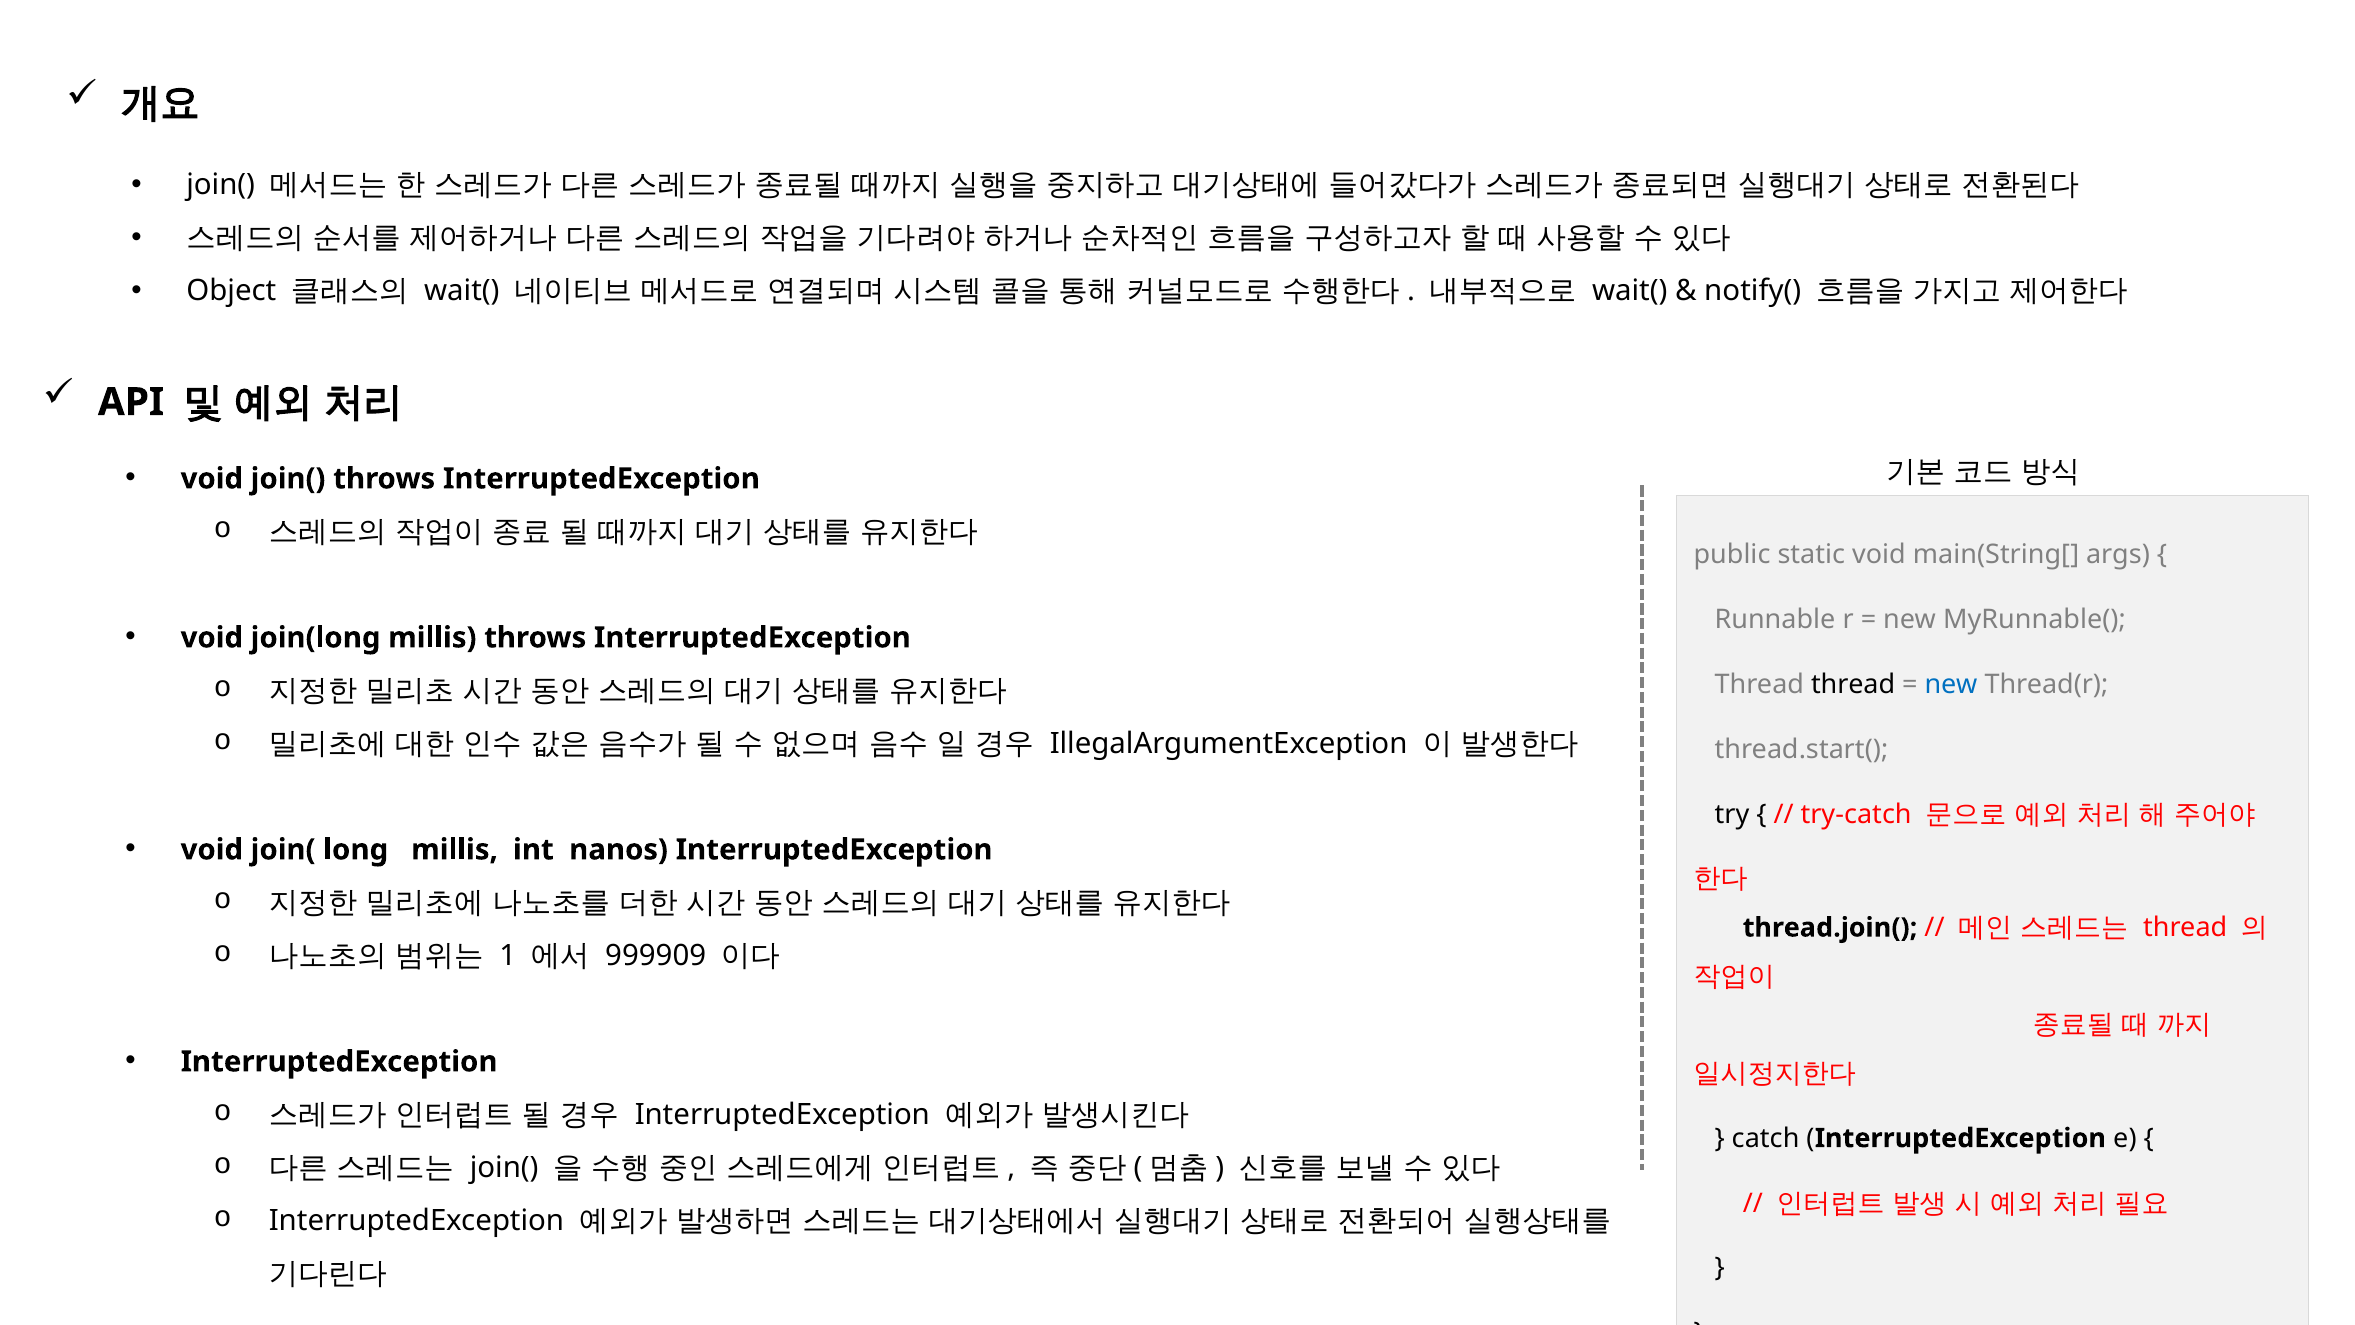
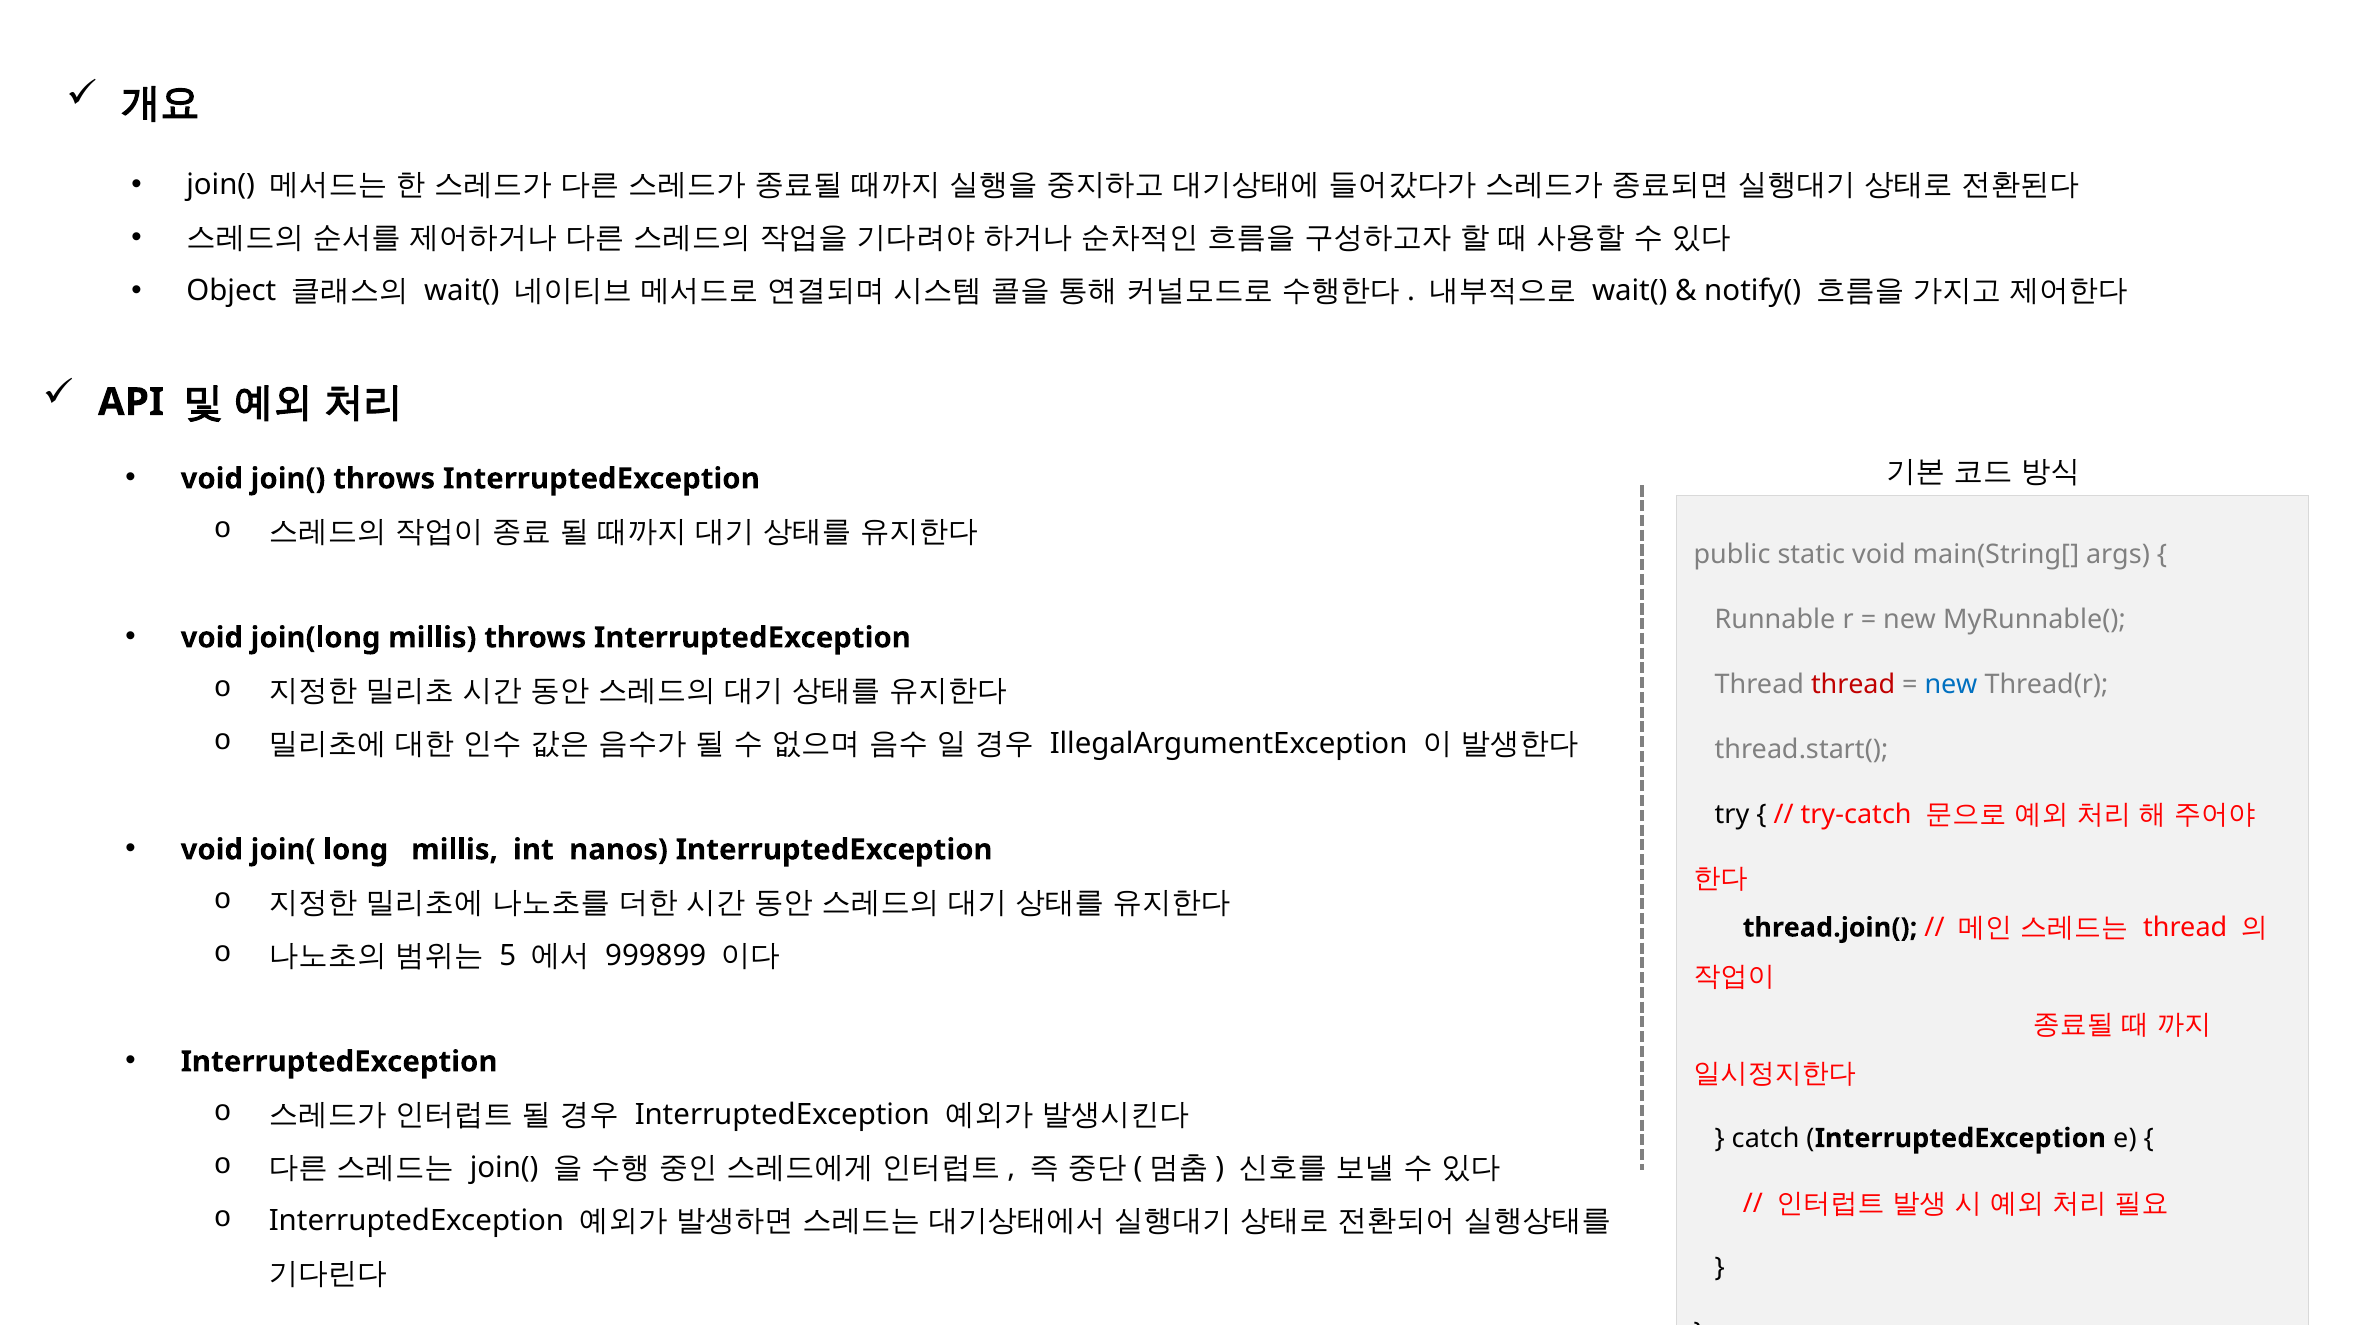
thread colour: black -> red (1853, 684)
1: 1 -> 5 (508, 956)
999909: 999909 -> 999899 (656, 956)
